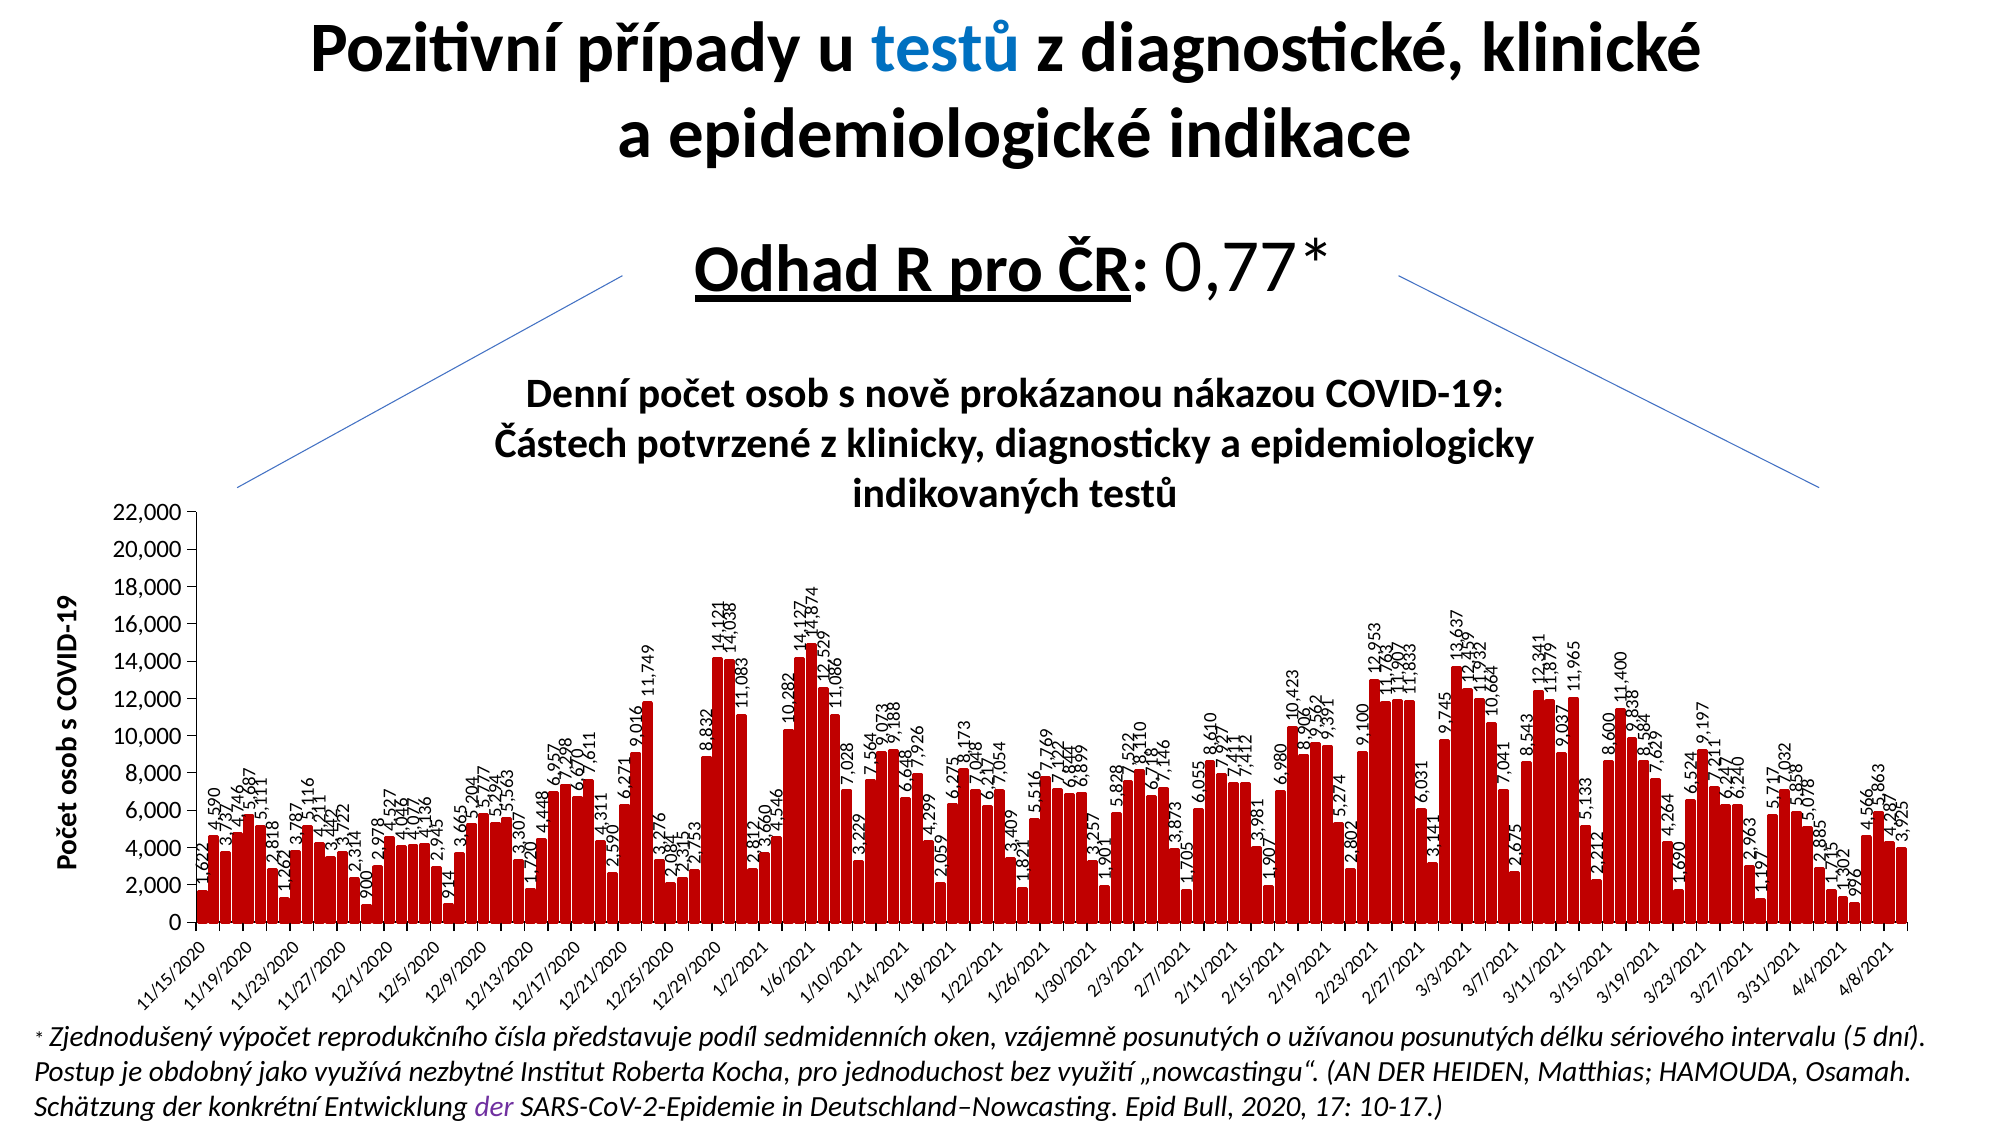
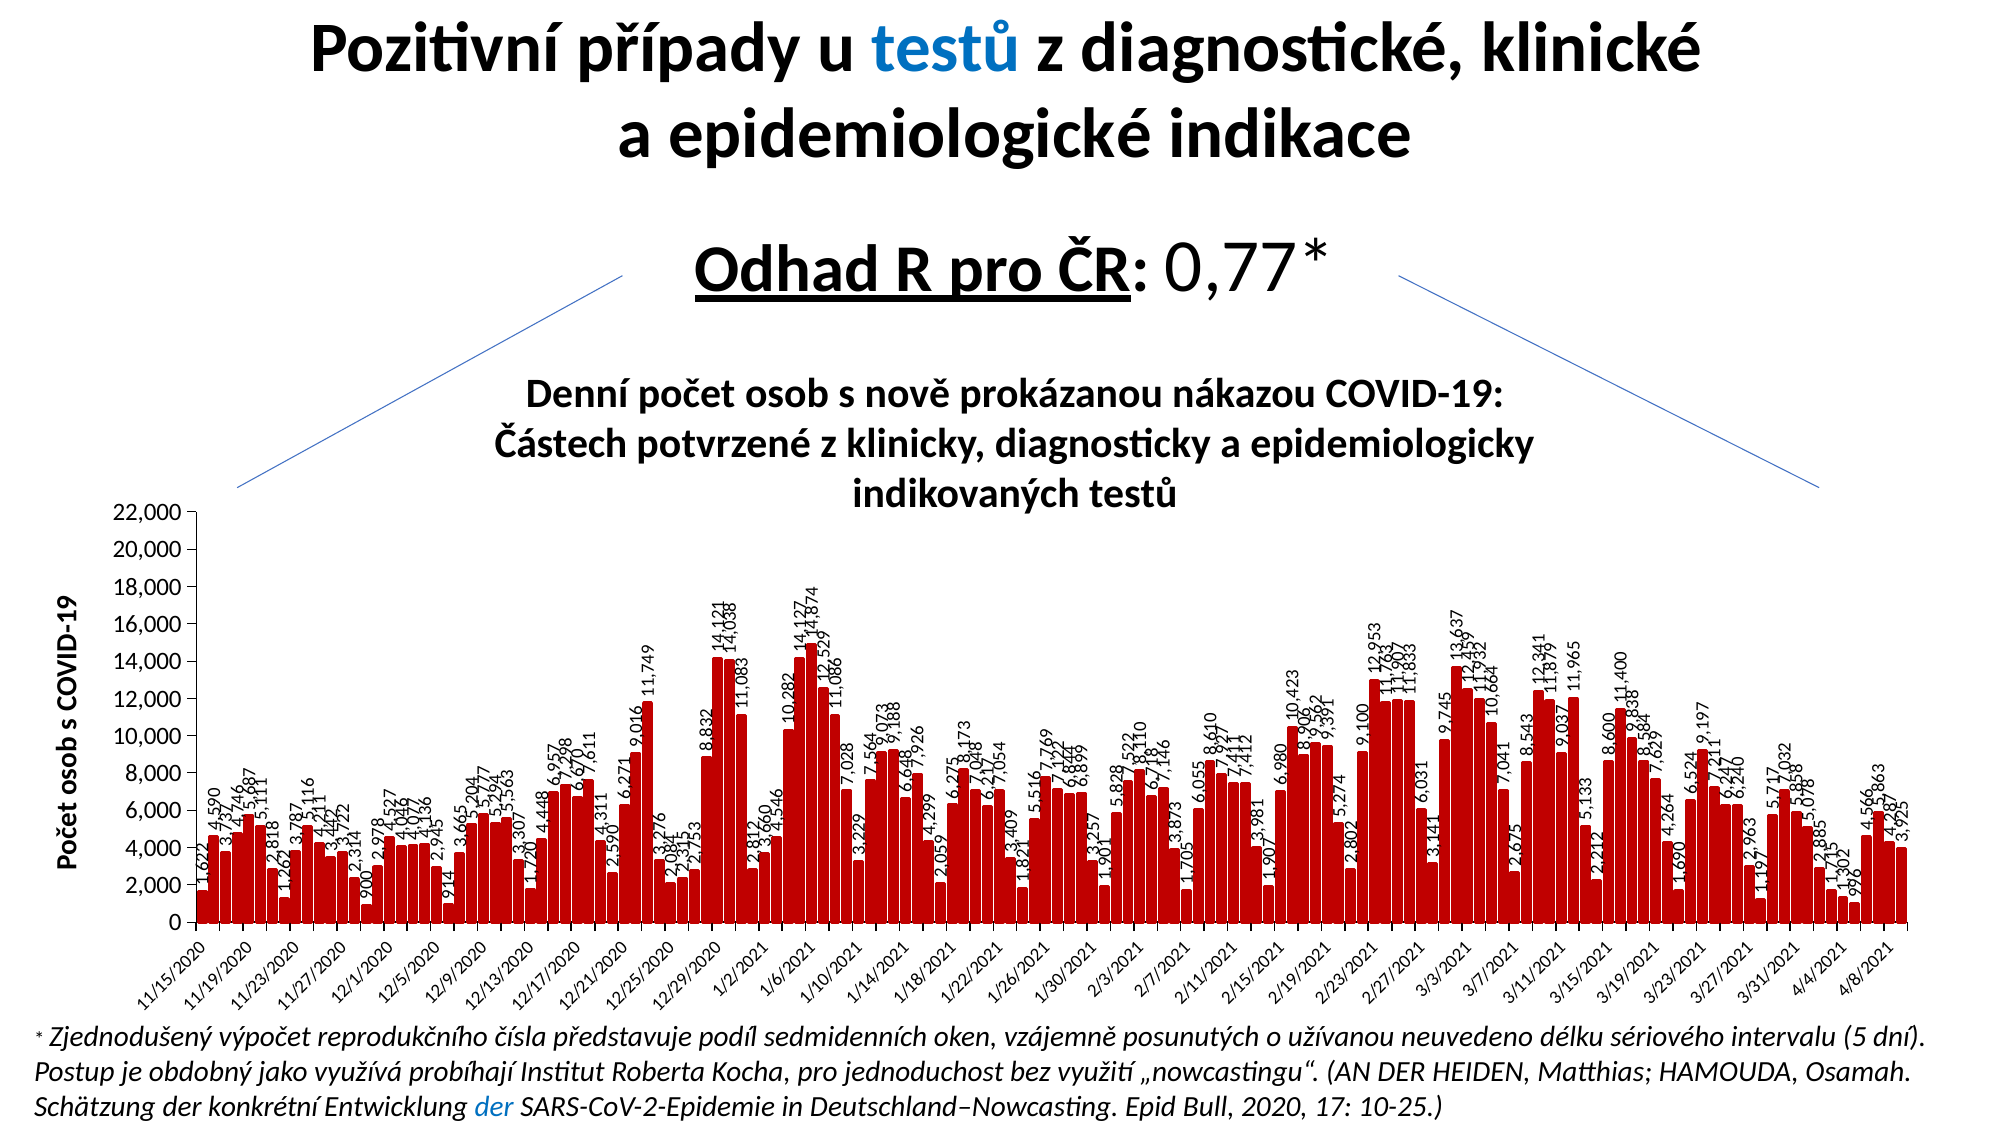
užívanou posunutých: posunutých -> neuvedeno (1467, 1037)
nezbytné: nezbytné -> probíhají (461, 1072)
der colour: purple -> blue (494, 1108)
10-17: 10-17 -> 10-25 (1401, 1108)
